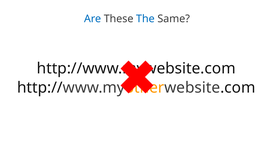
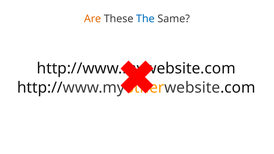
Are colour: blue -> orange (93, 19)
